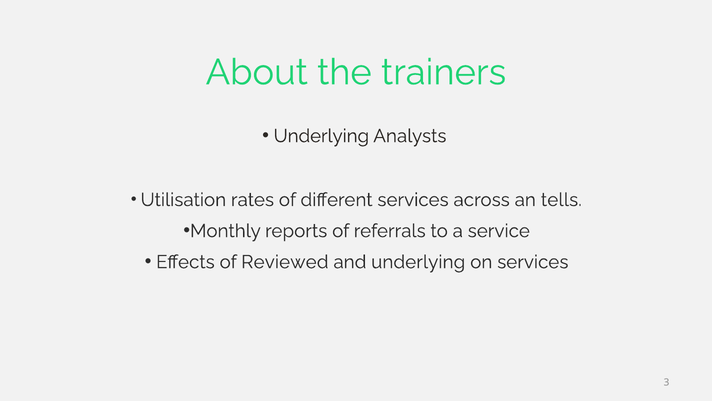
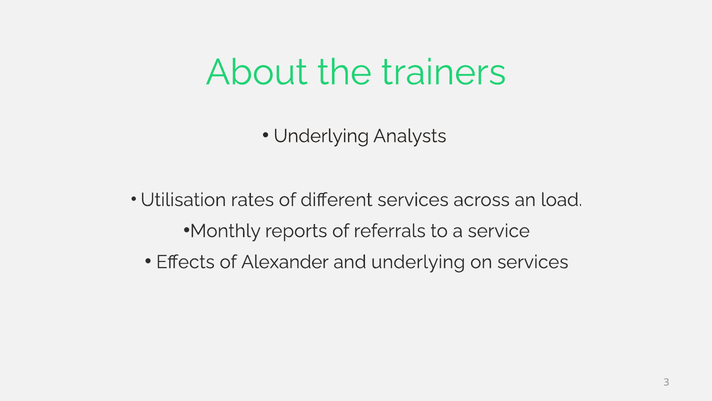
tells: tells -> load (561, 200)
Reviewed: Reviewed -> Alexander (285, 262)
